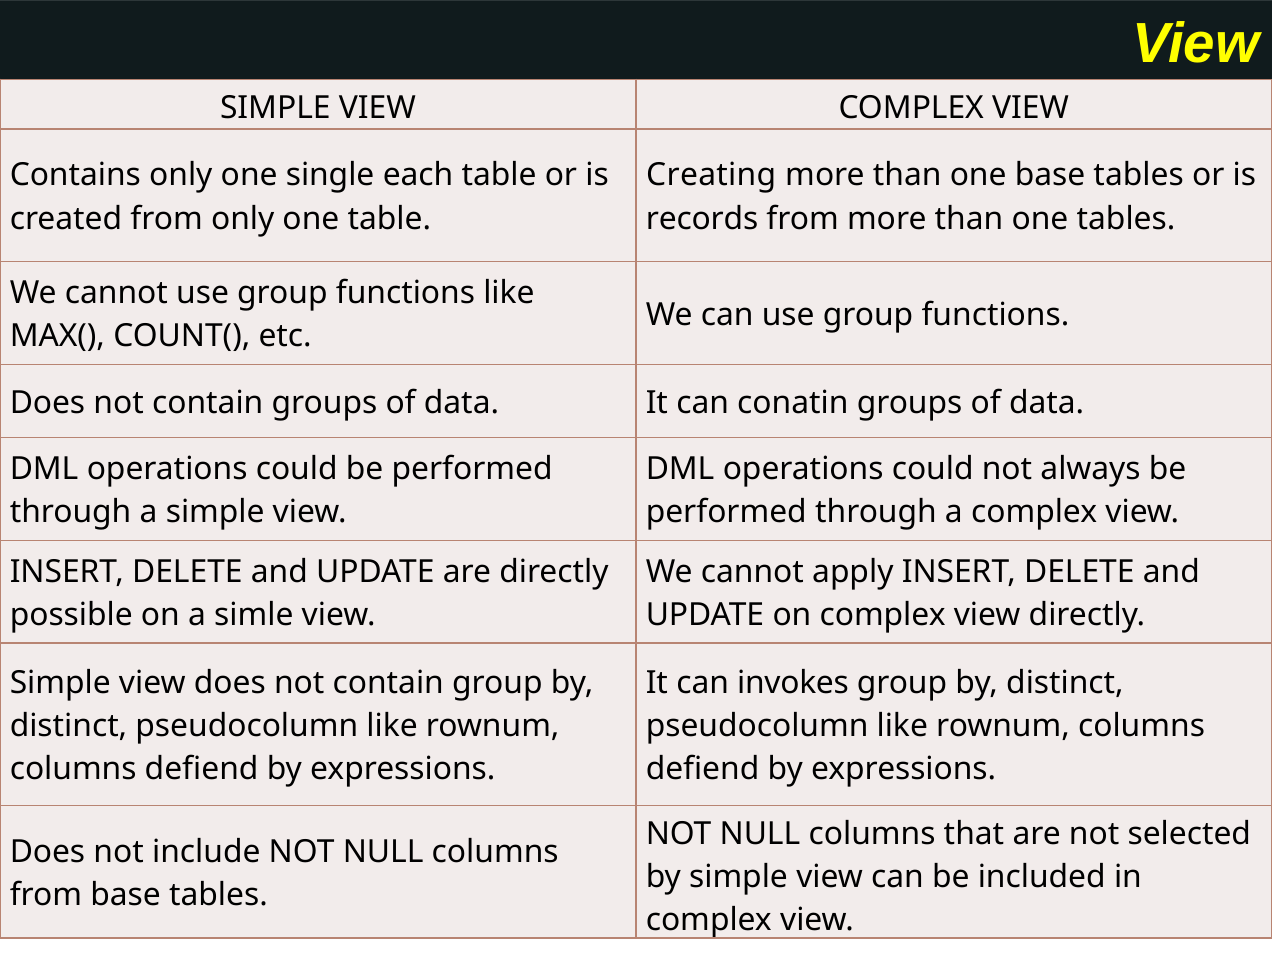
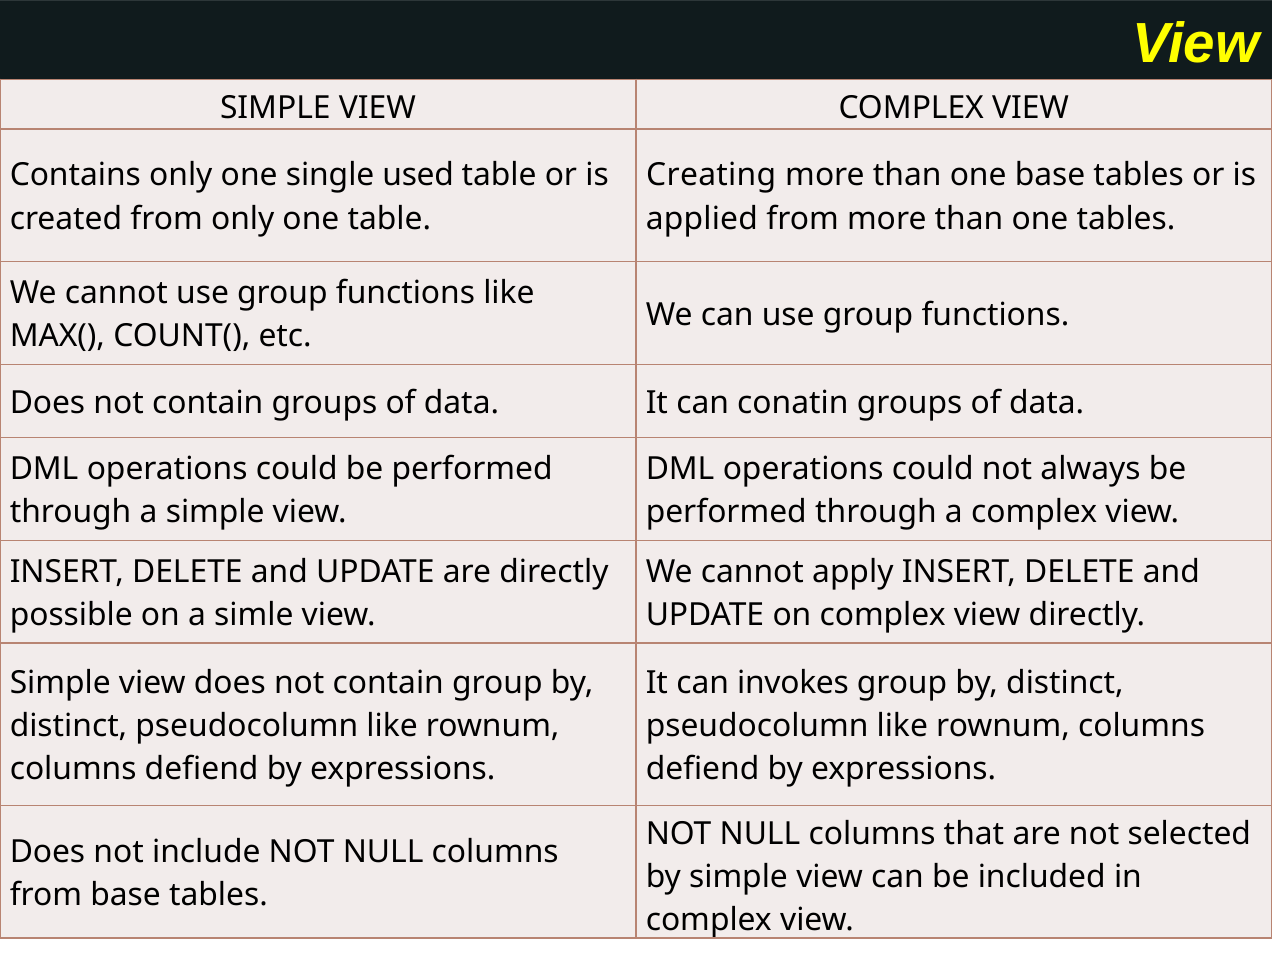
each: each -> used (418, 175)
records: records -> applied (702, 219)
